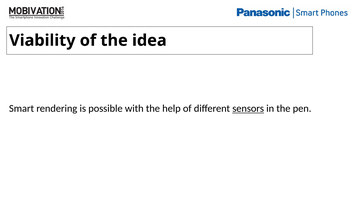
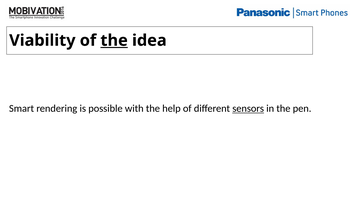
the underline: none -> present (114, 41)
